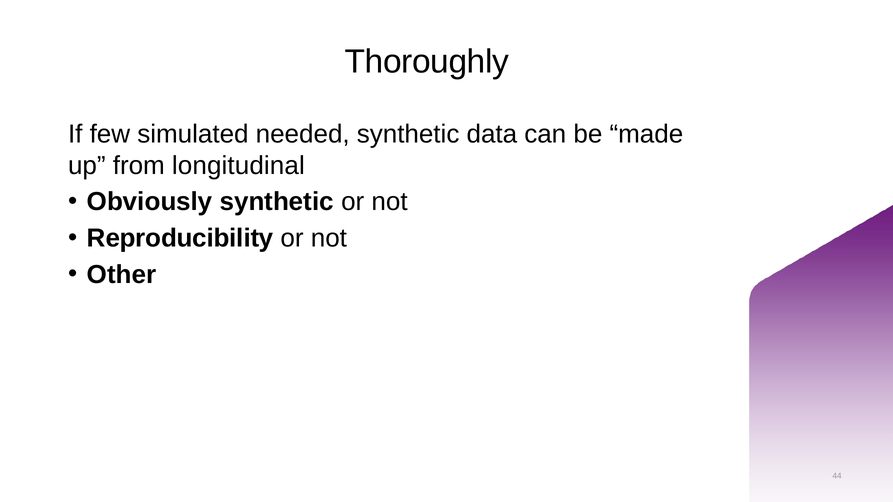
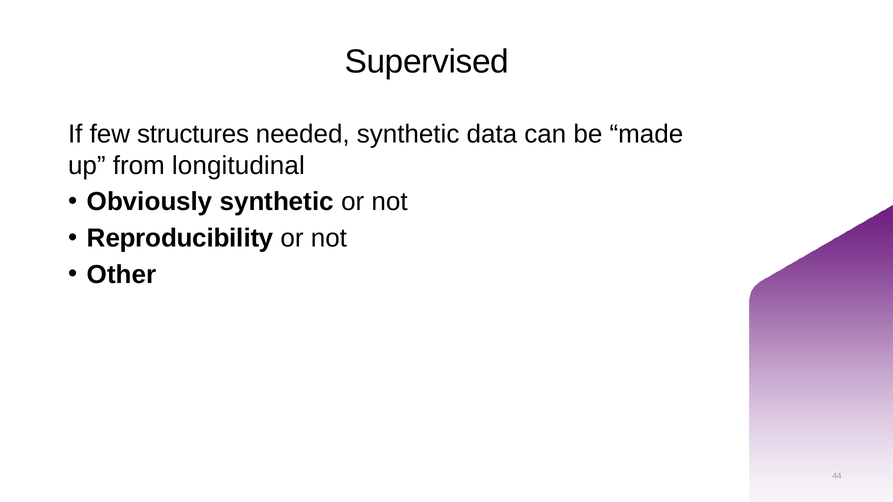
Thoroughly: Thoroughly -> Supervised (427, 62)
simulated: simulated -> structures (193, 134)
